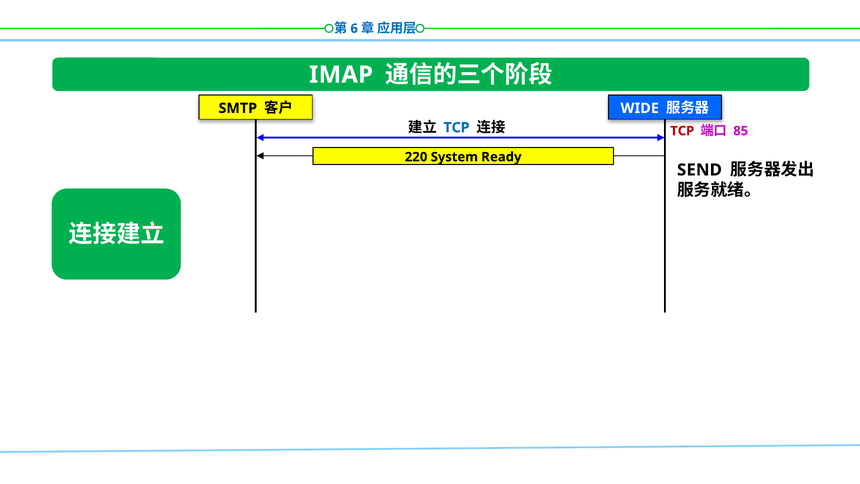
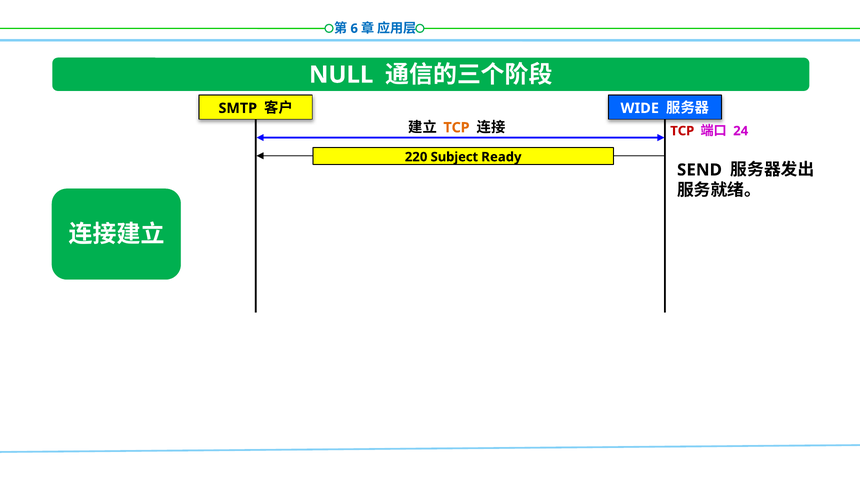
IMAP: IMAP -> NULL (341, 75)
TCP colour: blue -> orange (457, 128)
85: 85 -> 24 (741, 131)
System: System -> Subject (454, 157)
